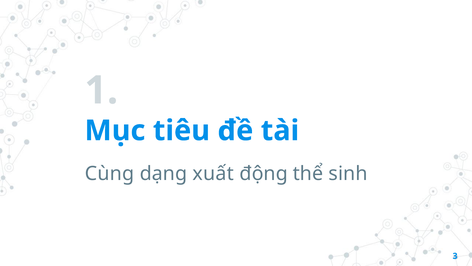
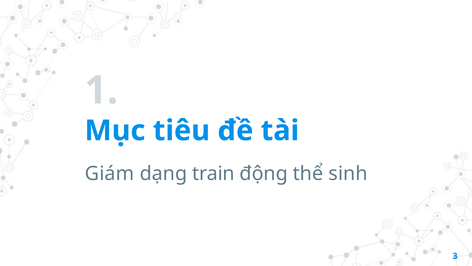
Cùng: Cùng -> Giám (110, 173)
xuất: xuất -> train (213, 173)
